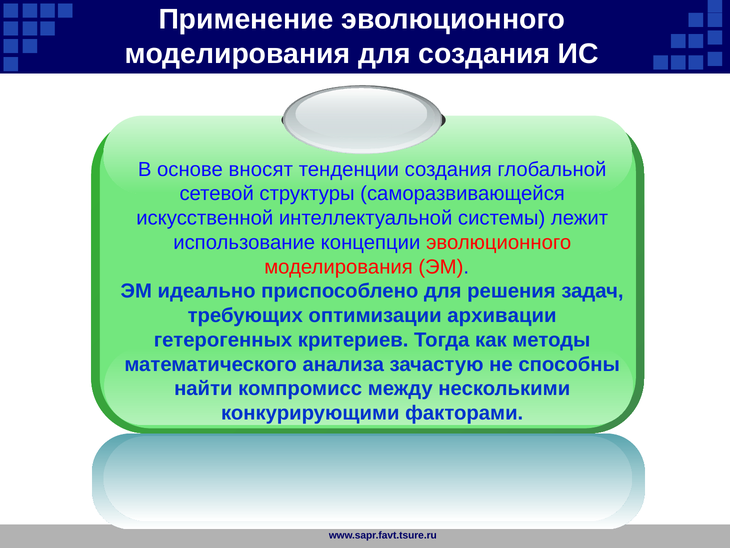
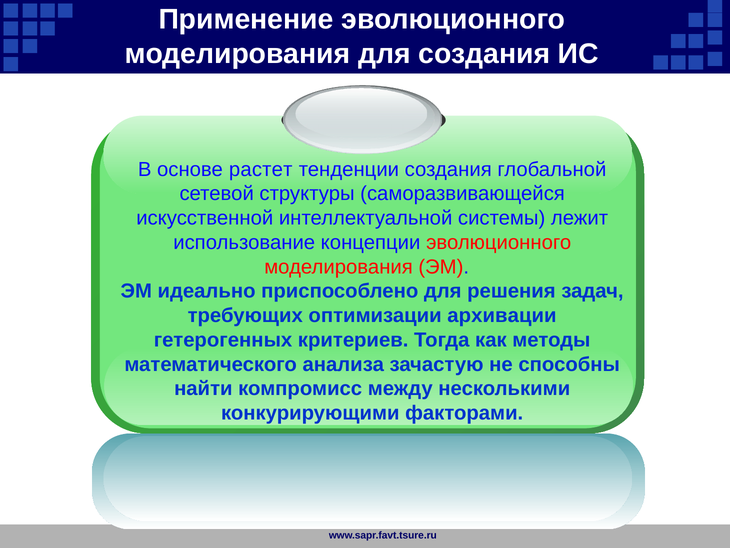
вносят: вносят -> растет (261, 169)
